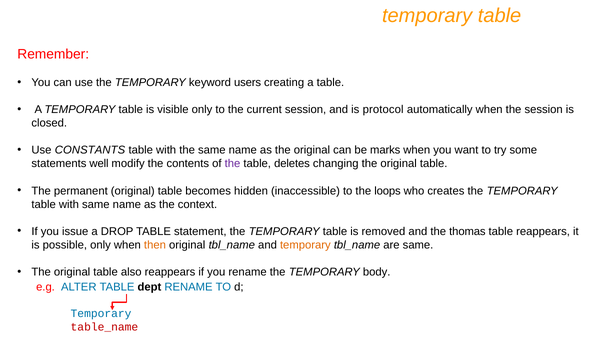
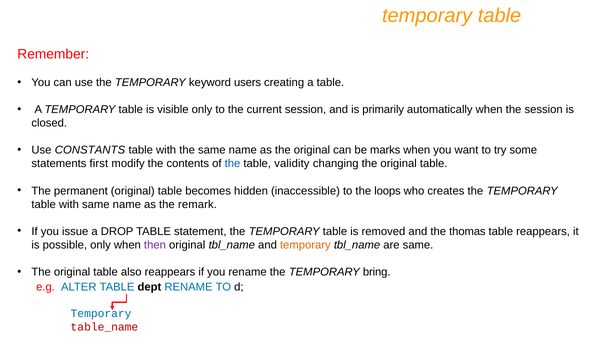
protocol: protocol -> primarily (383, 110)
well: well -> first (99, 164)
the colour: purple -> blue (233, 164)
deletes: deletes -> validity (292, 164)
context: context -> remark (197, 204)
then colour: orange -> purple (155, 245)
body: body -> bring (377, 272)
